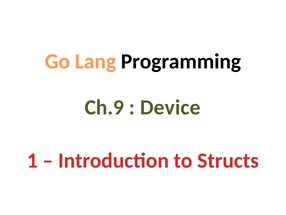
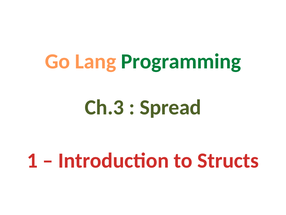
Programming colour: black -> green (181, 61)
Ch.9: Ch.9 -> Ch.3 (104, 107)
Device: Device -> Spread (170, 107)
